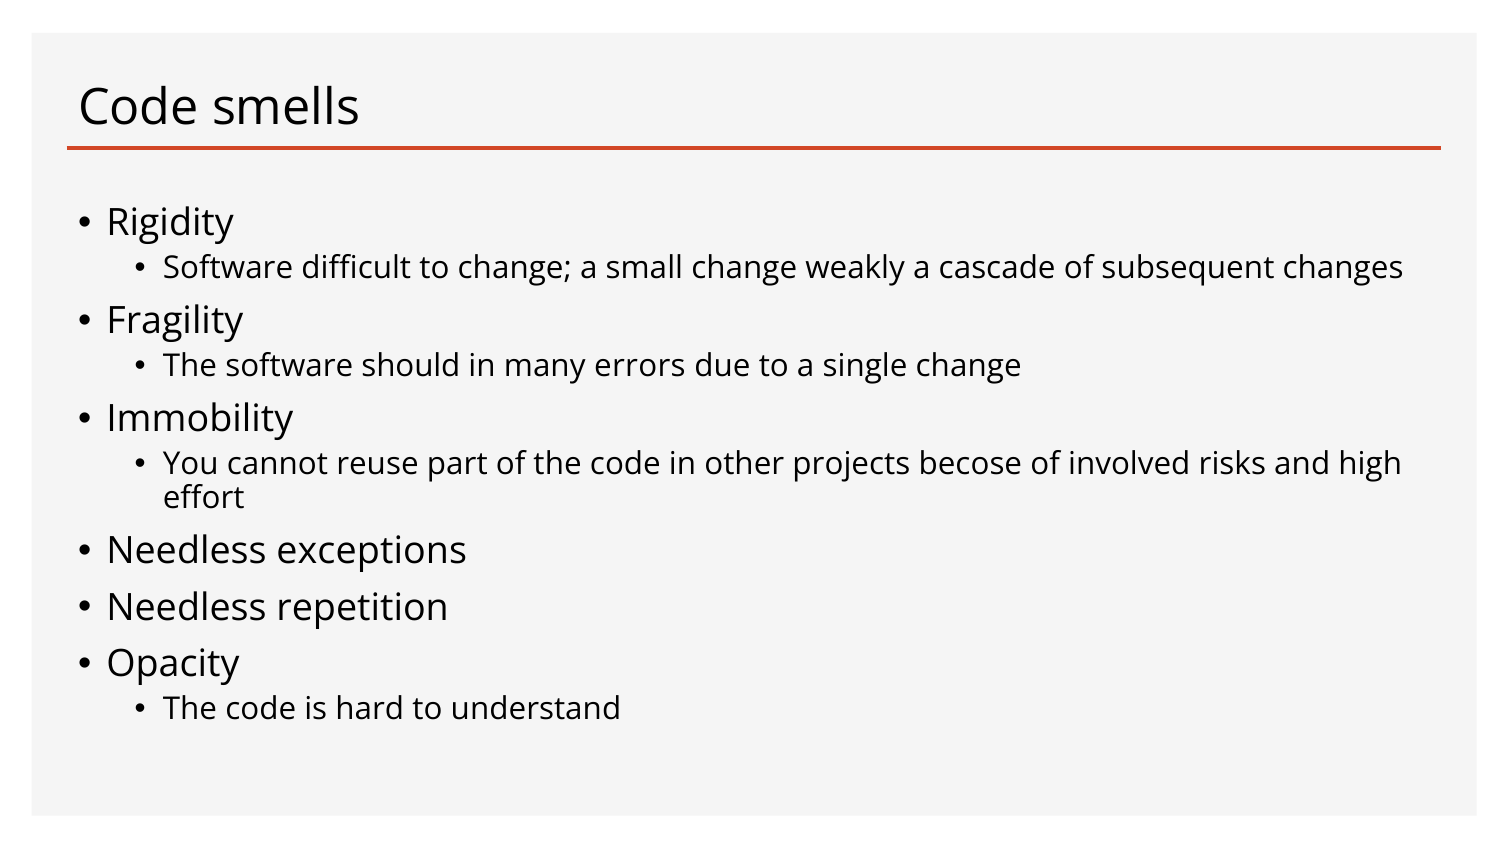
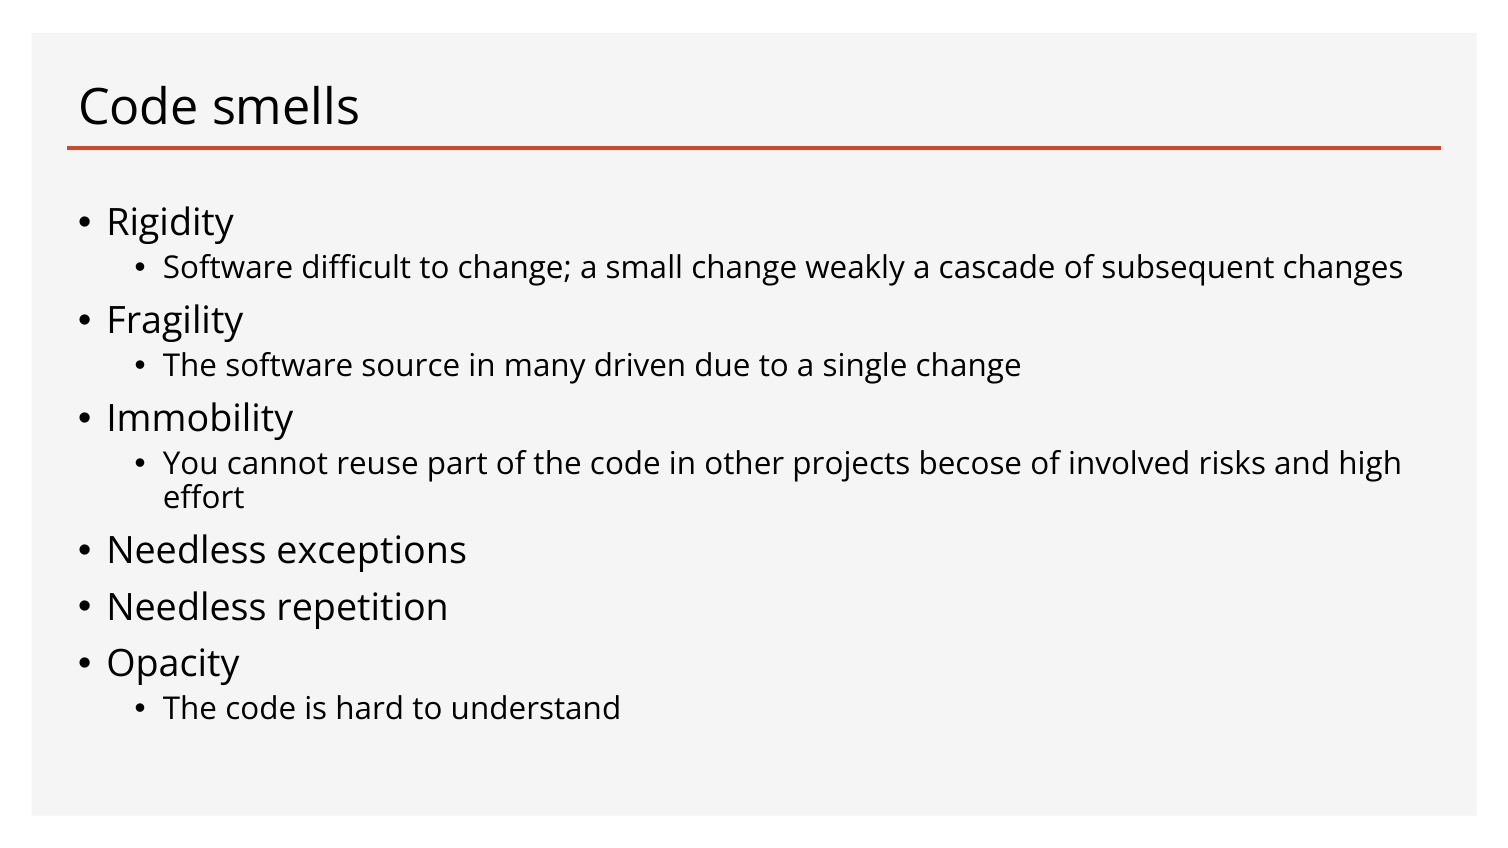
should: should -> source (411, 367)
errors: errors -> driven (640, 367)
